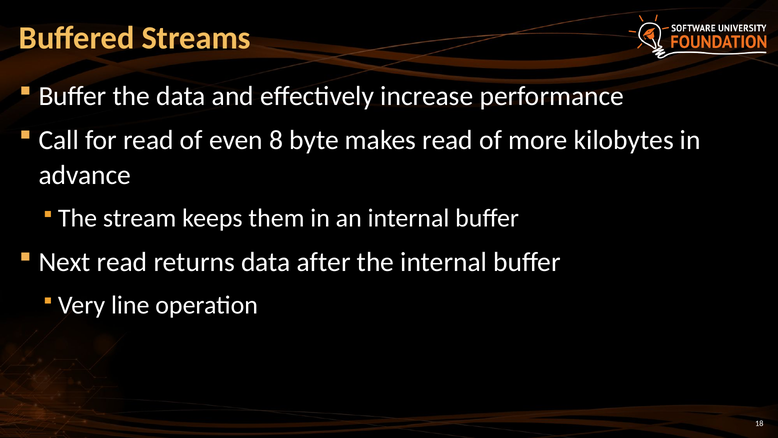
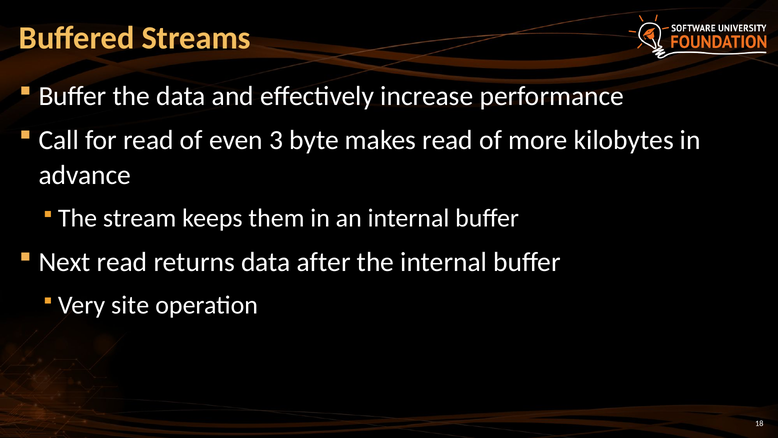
8: 8 -> 3 (276, 140)
line: line -> site (130, 305)
